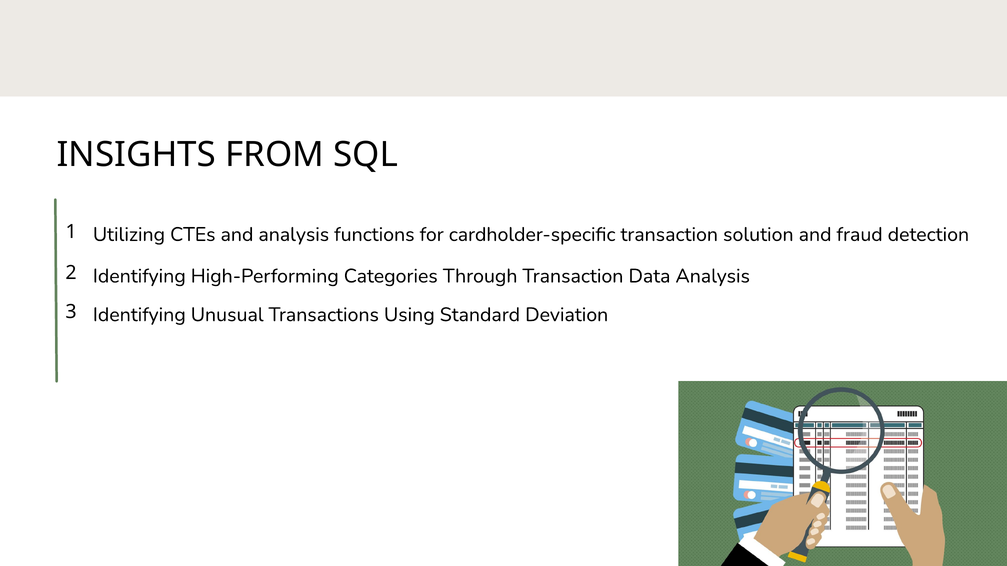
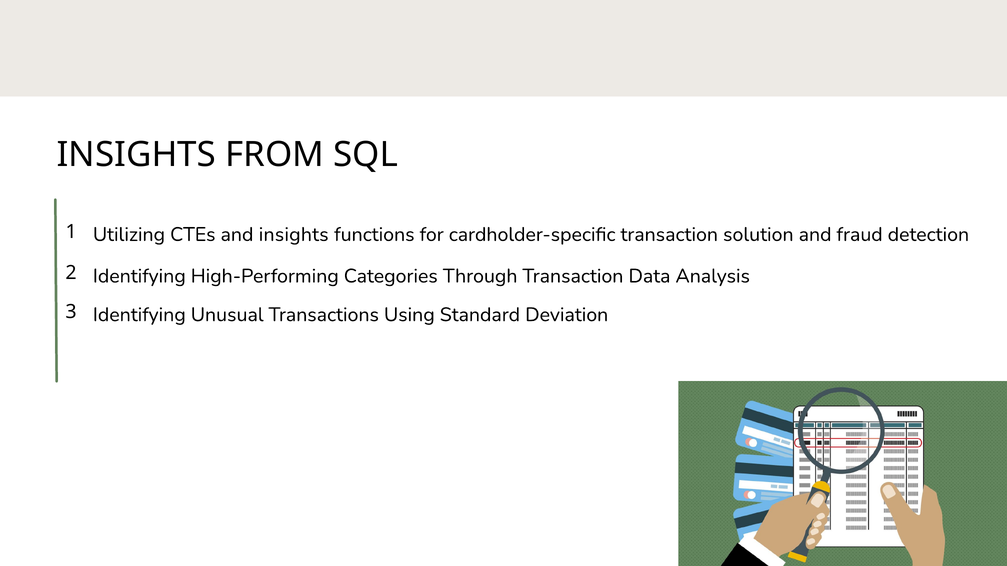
and analysis: analysis -> insights (294, 235)
